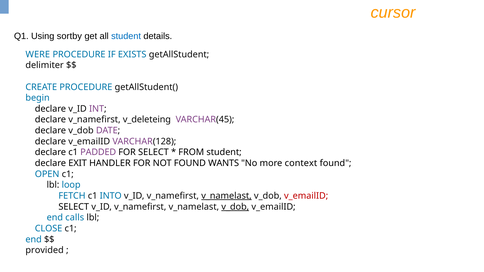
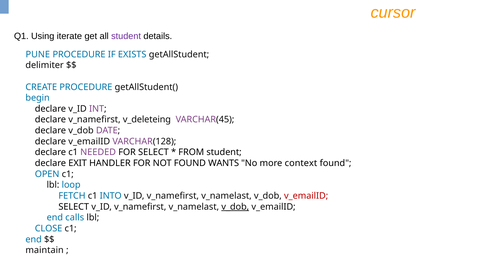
sortby: sortby -> iterate (69, 36)
student colour: blue -> purple (126, 36)
WERE: WERE -> PUNE (38, 54)
PADDED: PADDED -> NEEDED (98, 152)
v_namelast underline: present -> none (226, 196)
provided: provided -> maintain (45, 250)
